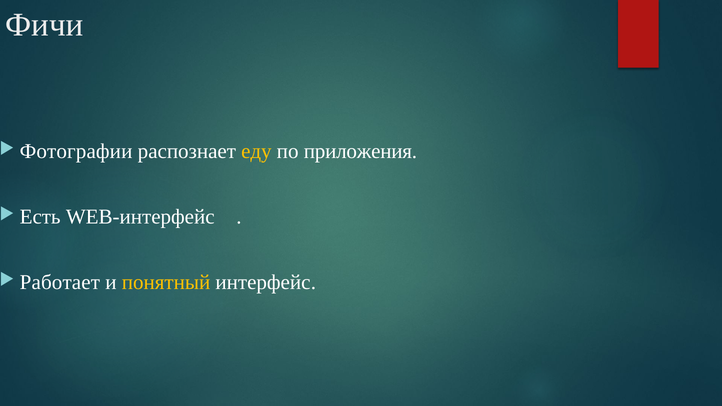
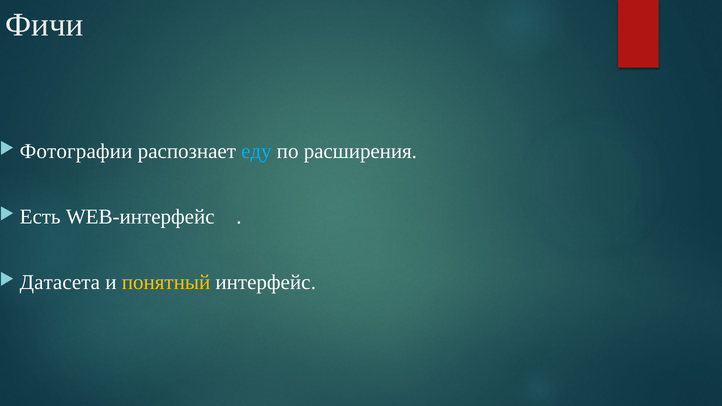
еду colour: yellow -> light blue (256, 152)
приложения: приложения -> расширения (360, 152)
Работает: Работает -> Датасета (60, 283)
